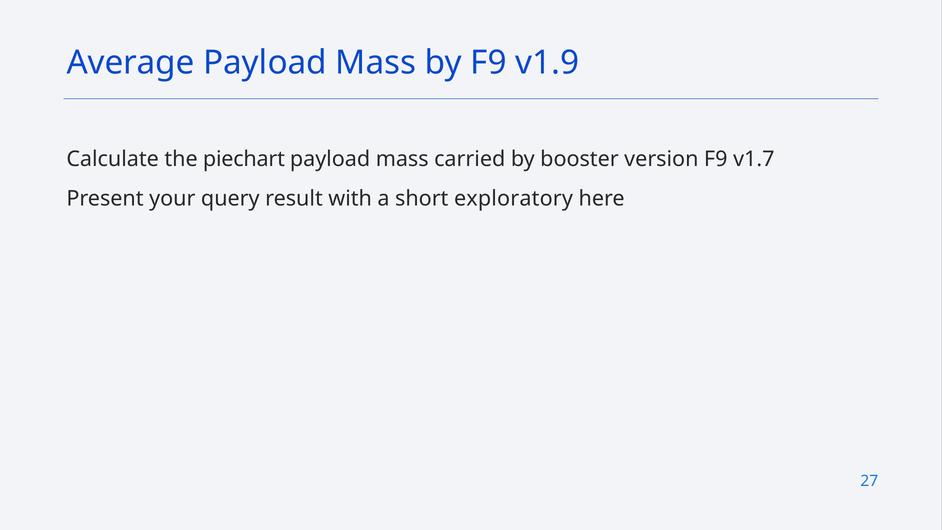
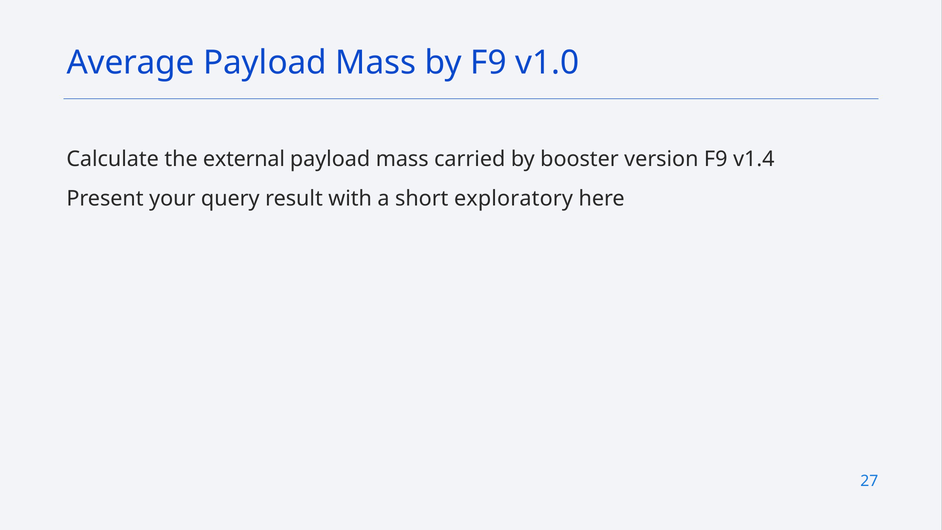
v1.9: v1.9 -> v1.0 (547, 63)
piechart: piechart -> external (244, 159)
v1.7: v1.7 -> v1.4 (754, 159)
